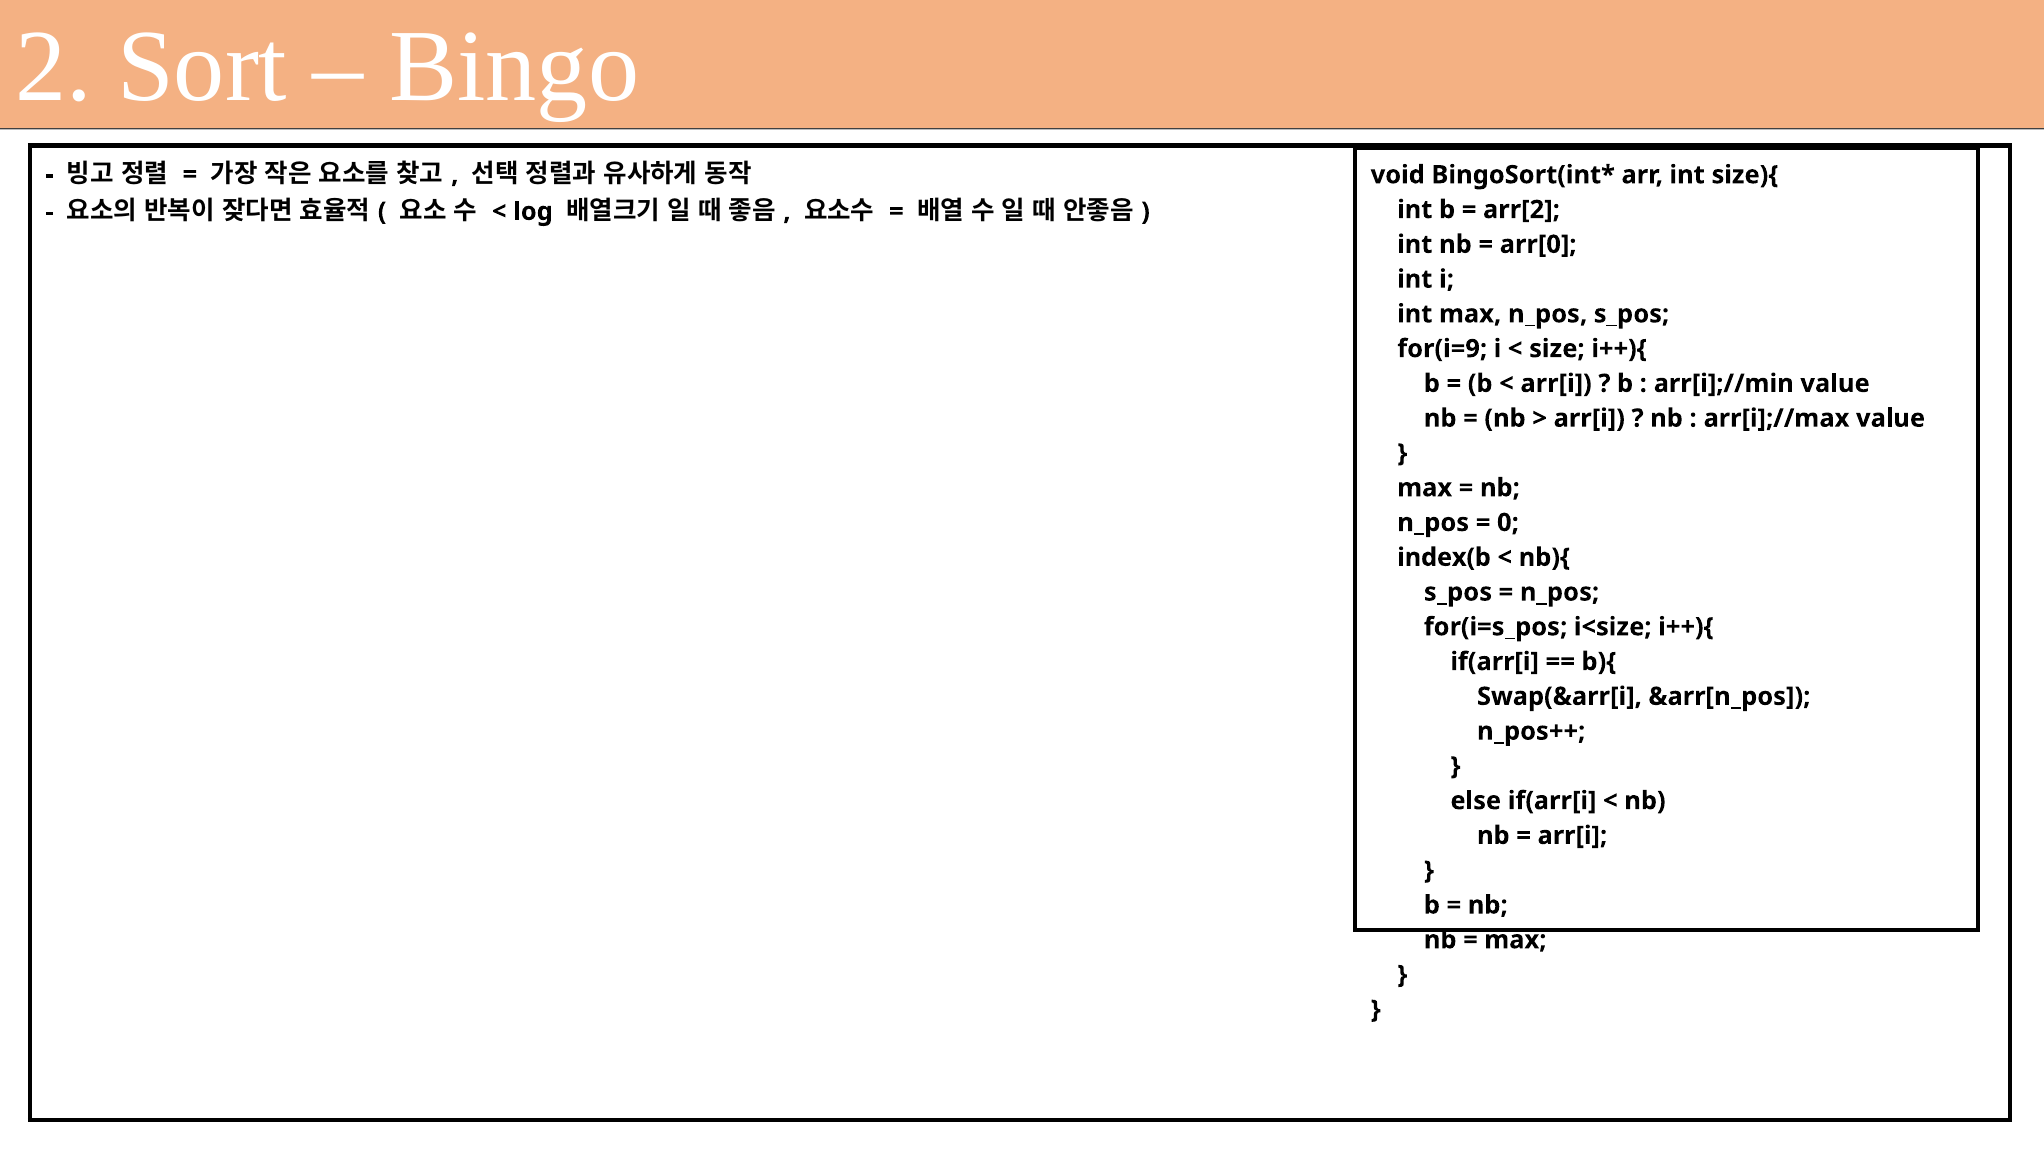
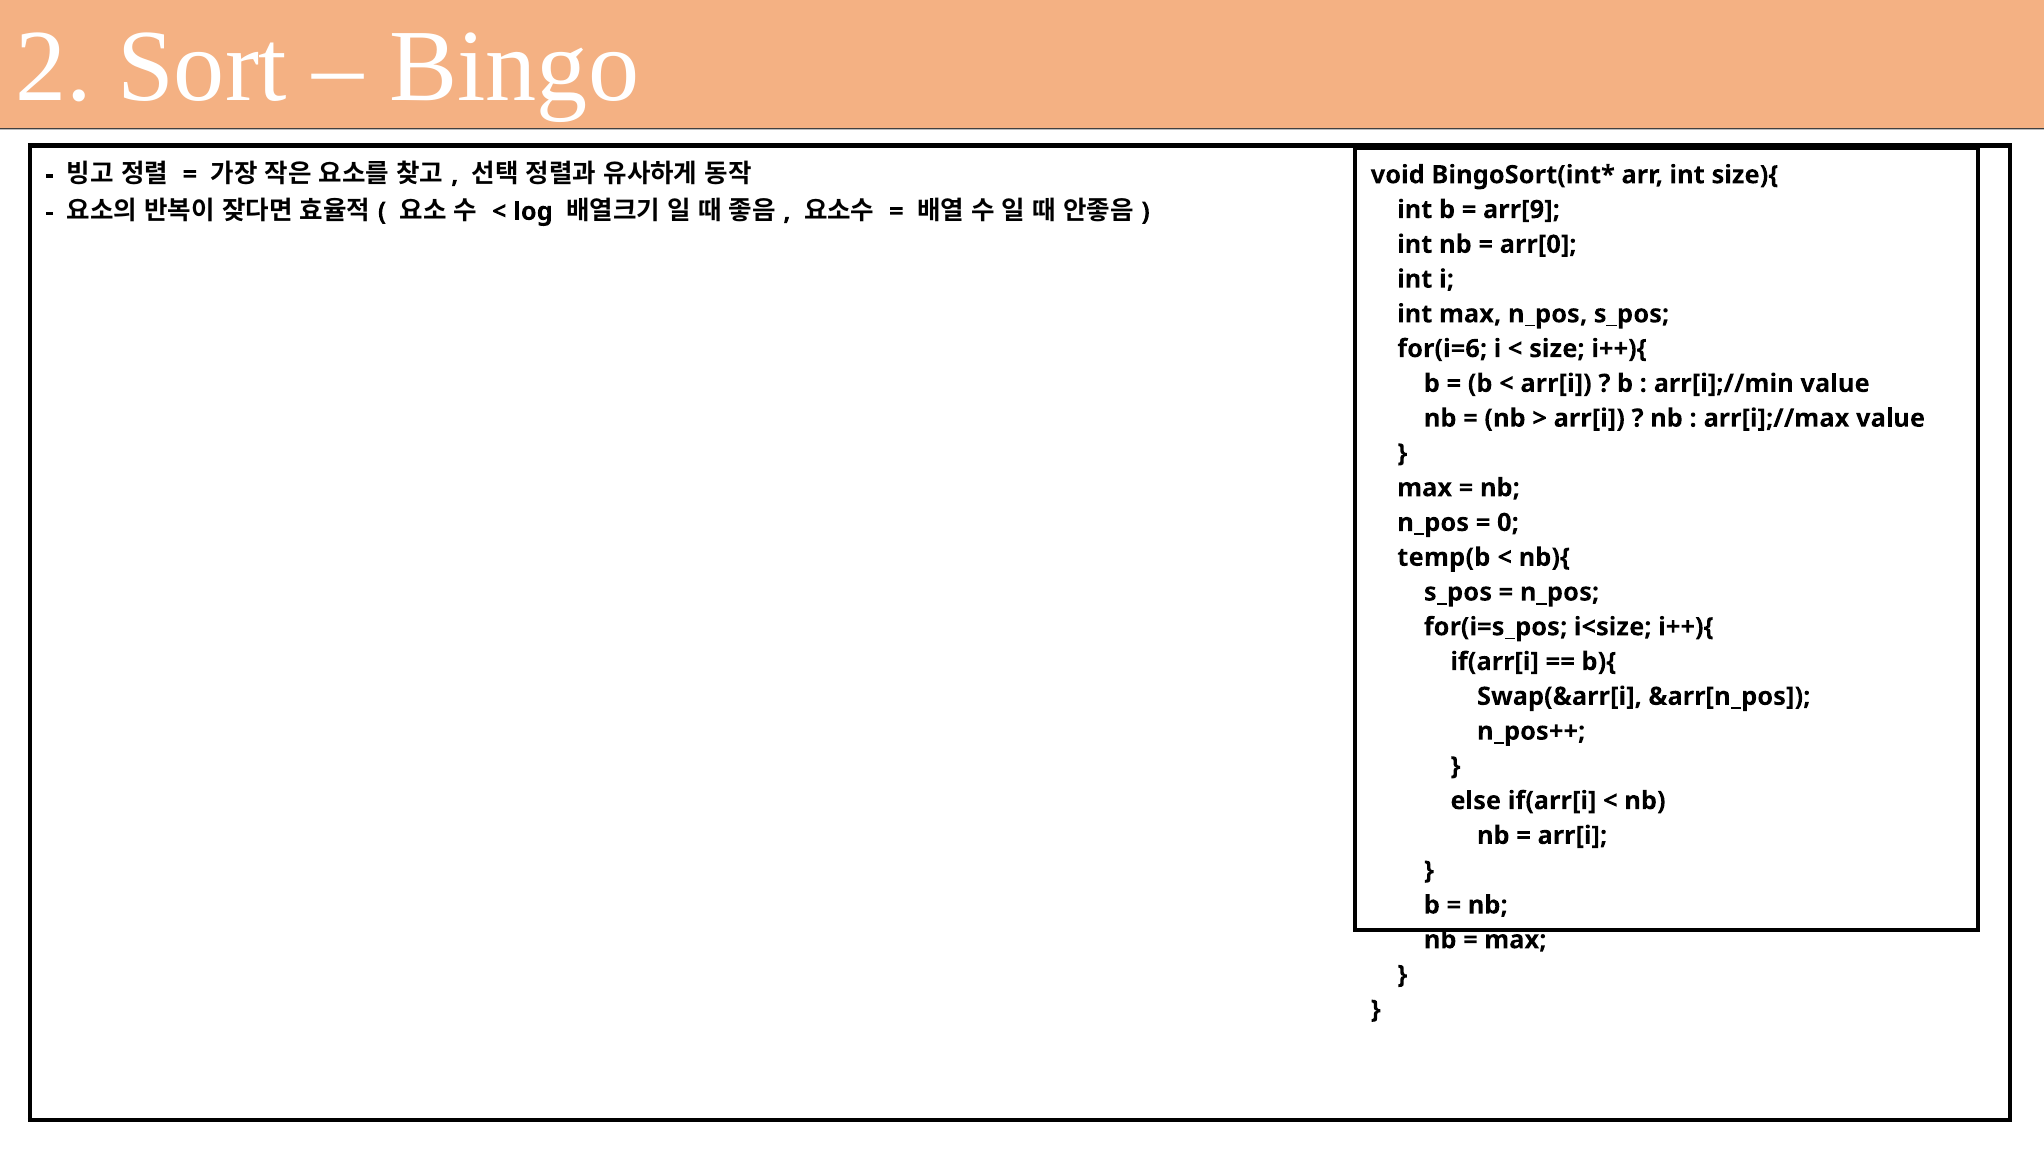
arr[2: arr[2 -> arr[9 (1521, 210)
for(i=9: for(i=9 -> for(i=6 (1442, 349)
index(b: index(b -> temp(b (1444, 557)
